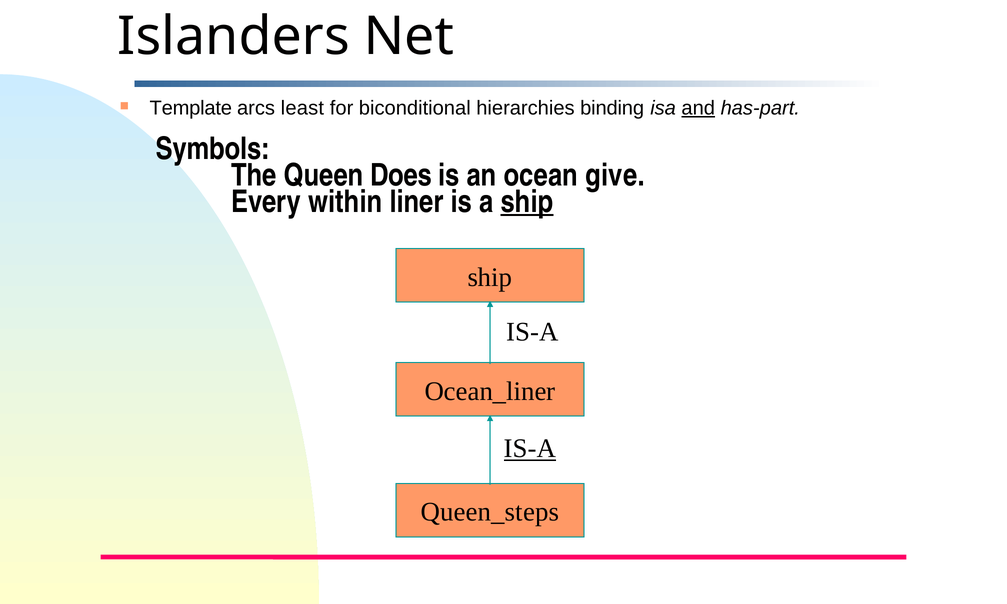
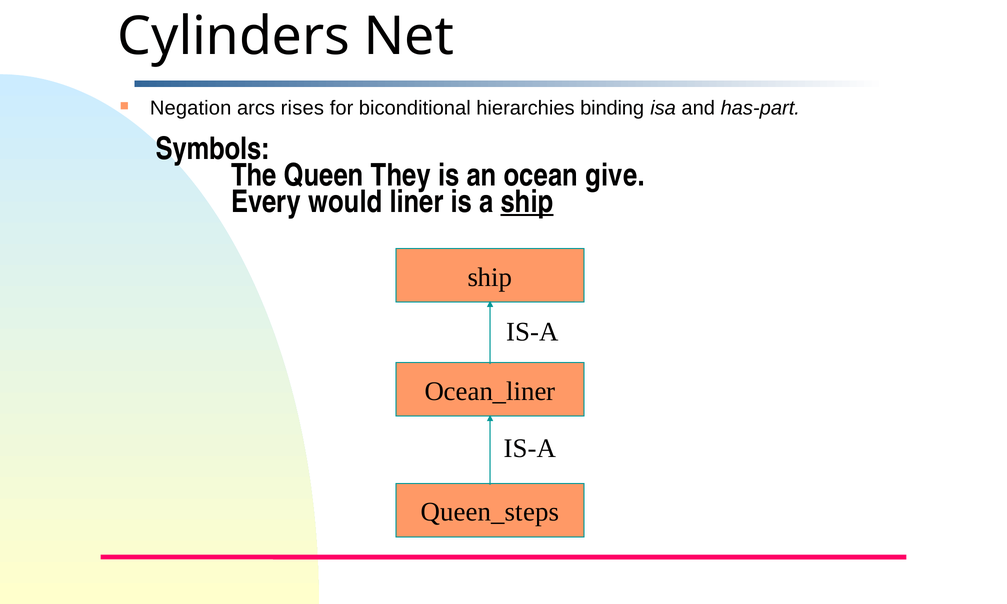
Islanders: Islanders -> Cylinders (234, 37)
Template: Template -> Negation (191, 108)
least: least -> rises (302, 108)
and underline: present -> none (698, 108)
Does: Does -> They (401, 175)
within: within -> would (345, 202)
IS-A underline: present -> none (530, 449)
